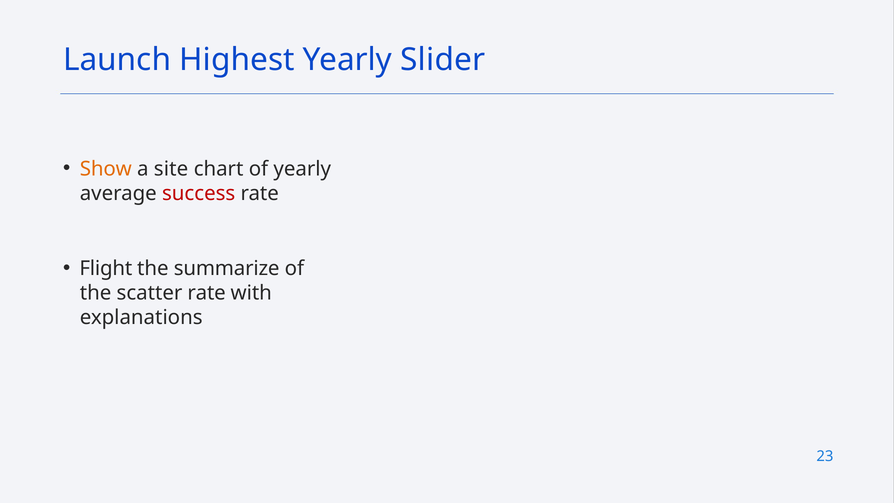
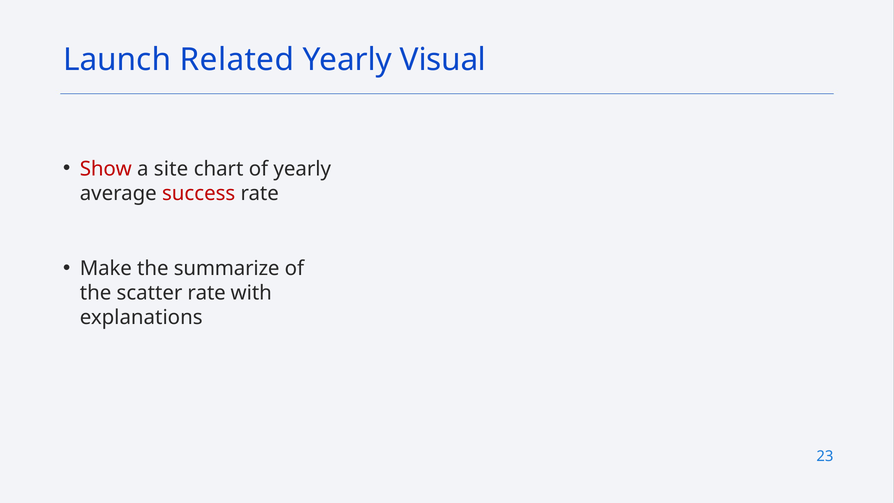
Highest: Highest -> Related (237, 60)
Slider: Slider -> Visual (443, 60)
Show colour: orange -> red (106, 169)
Flight: Flight -> Make (106, 268)
